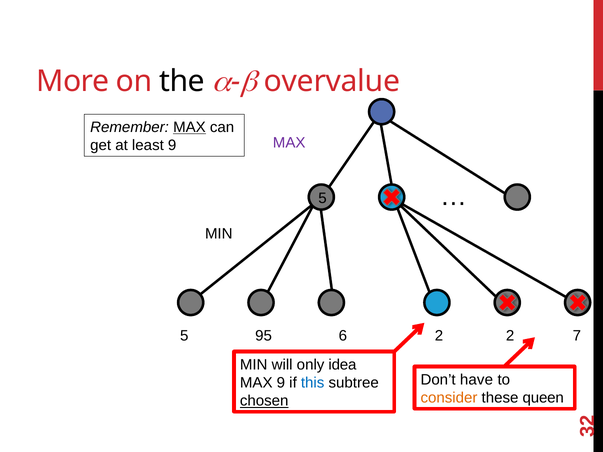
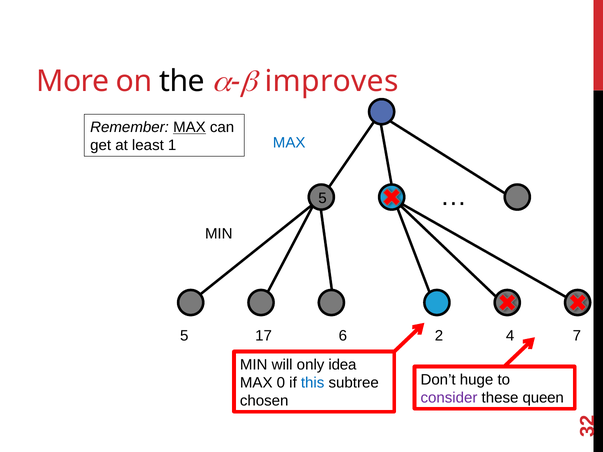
overvalue: overvalue -> improves (332, 81)
MAX colour: purple -> blue (289, 143)
least 9: 9 -> 1 (172, 145)
95: 95 -> 17 (264, 336)
2 2: 2 -> 4 (510, 336)
have: have -> huge (477, 380)
MAX 9: 9 -> 0 (281, 383)
consider colour: orange -> purple (449, 398)
chosen underline: present -> none (264, 401)
